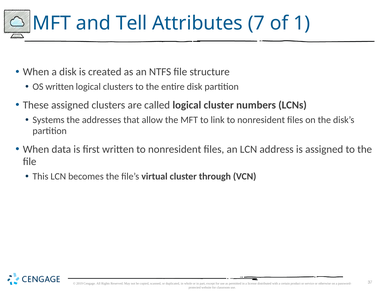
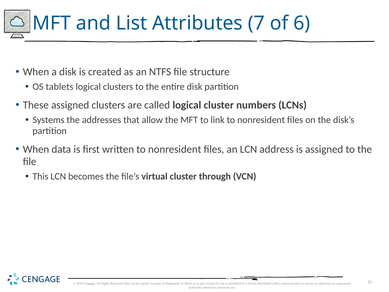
Tell: Tell -> List (131, 23)
1: 1 -> 6 (302, 23)
OS written: written -> tablets (60, 87)
